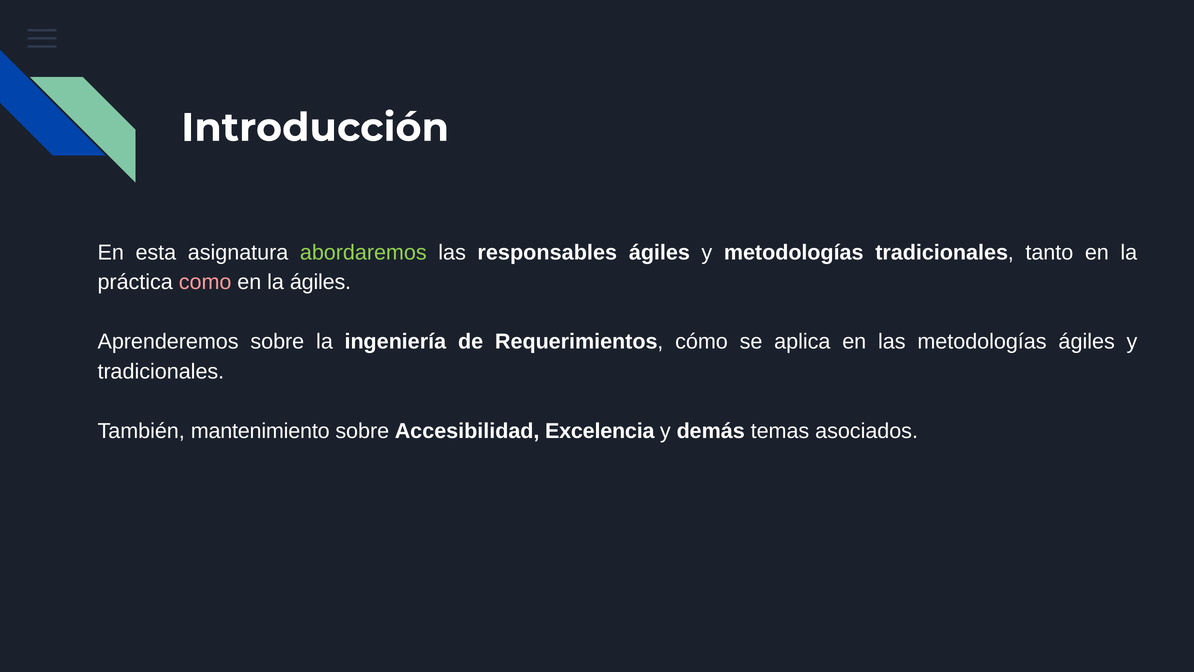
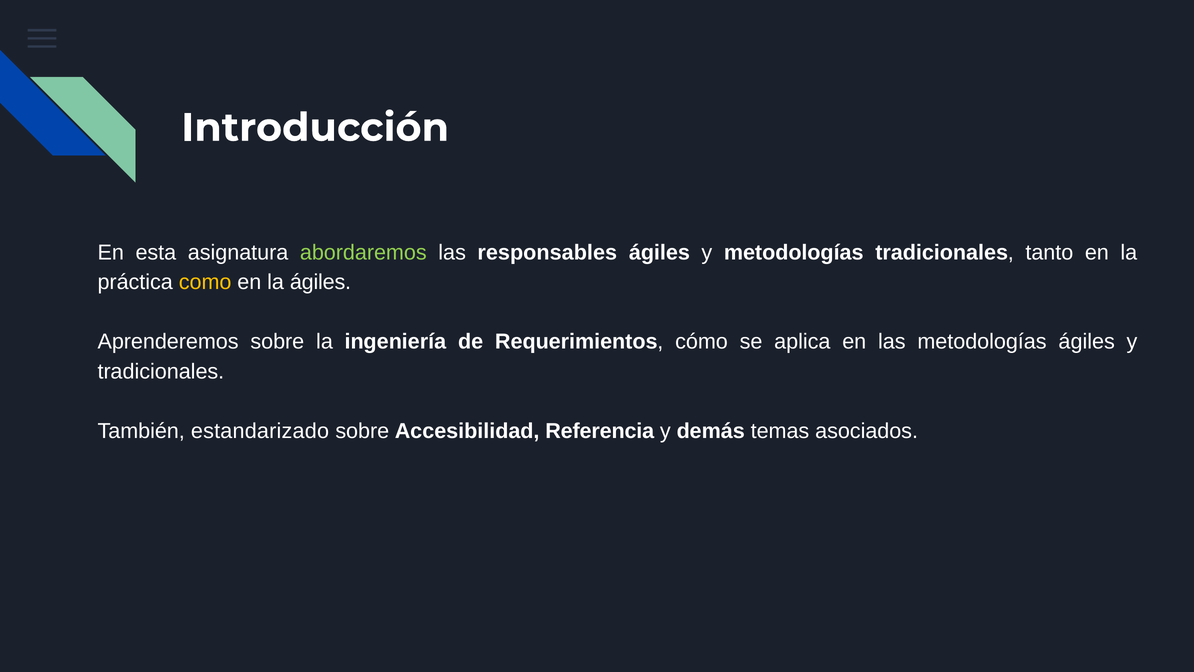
como colour: pink -> yellow (205, 282)
mantenimiento: mantenimiento -> estandarizado (260, 431)
Excelencia: Excelencia -> Referencia (600, 431)
